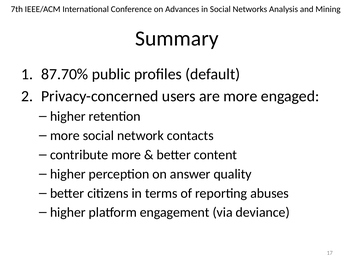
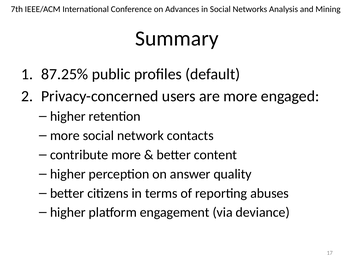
87.70%: 87.70% -> 87.25% (65, 74)
